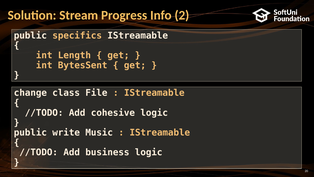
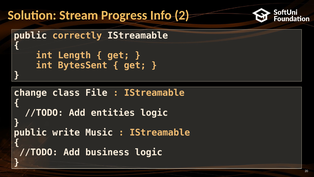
specifics: specifics -> correctly (77, 35)
cohesive: cohesive -> entities (113, 113)
